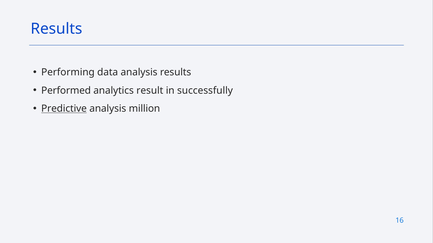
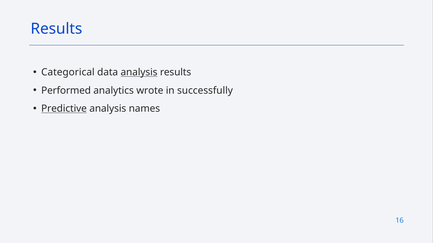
Performing: Performing -> Categorical (68, 72)
analysis underline: none -> present (139, 72)
result: result -> wrote (150, 91)
million: million -> names (144, 109)
